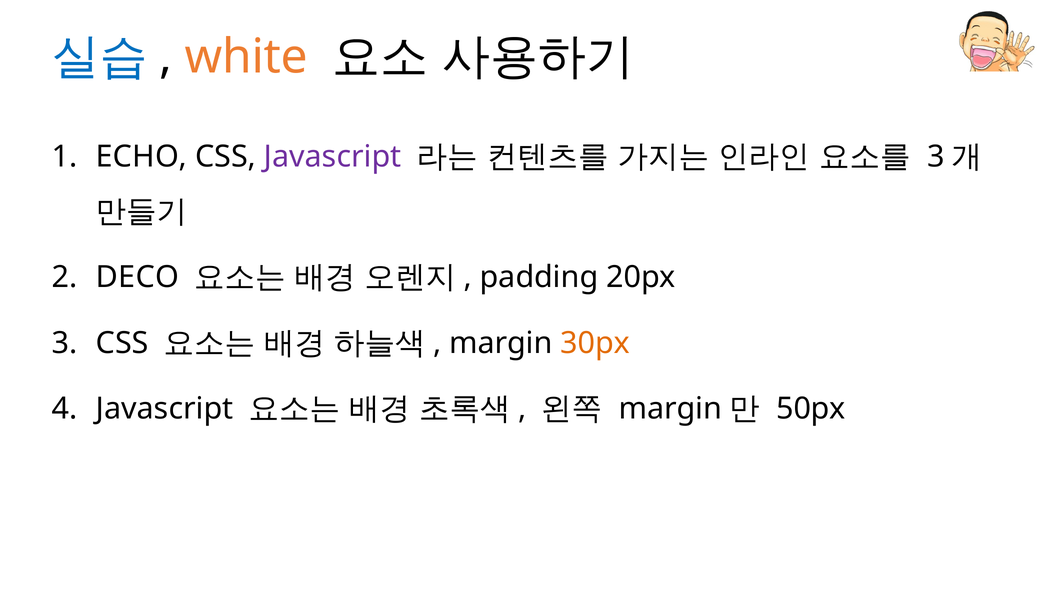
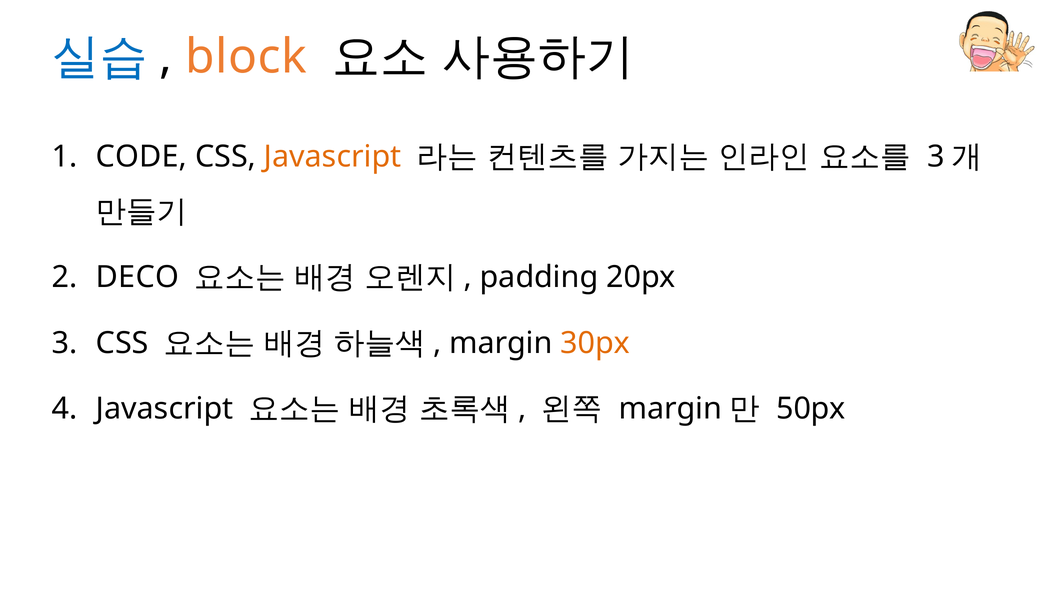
white: white -> block (246, 57)
ECHO: ECHO -> CODE (141, 157)
Javascript colour: purple -> orange (333, 157)
